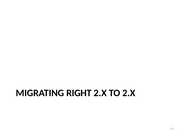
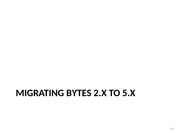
RIGHT: RIGHT -> BYTES (79, 93)
TO 2.X: 2.X -> 5.X (129, 93)
